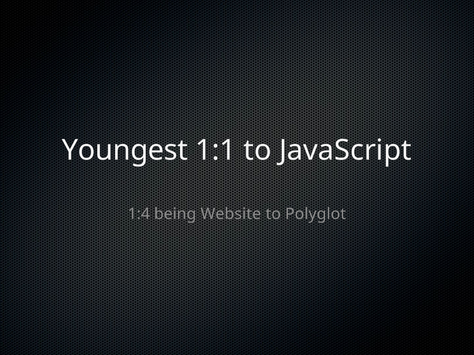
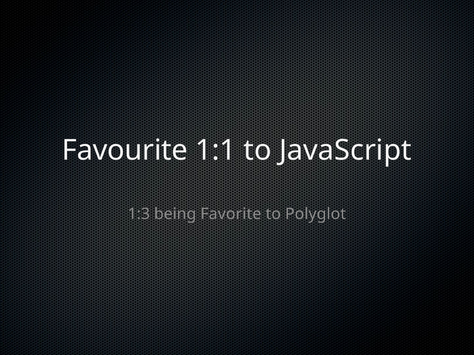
Youngest: Youngest -> Favourite (125, 151)
1:4: 1:4 -> 1:3 (139, 214)
Website: Website -> Favorite (231, 214)
